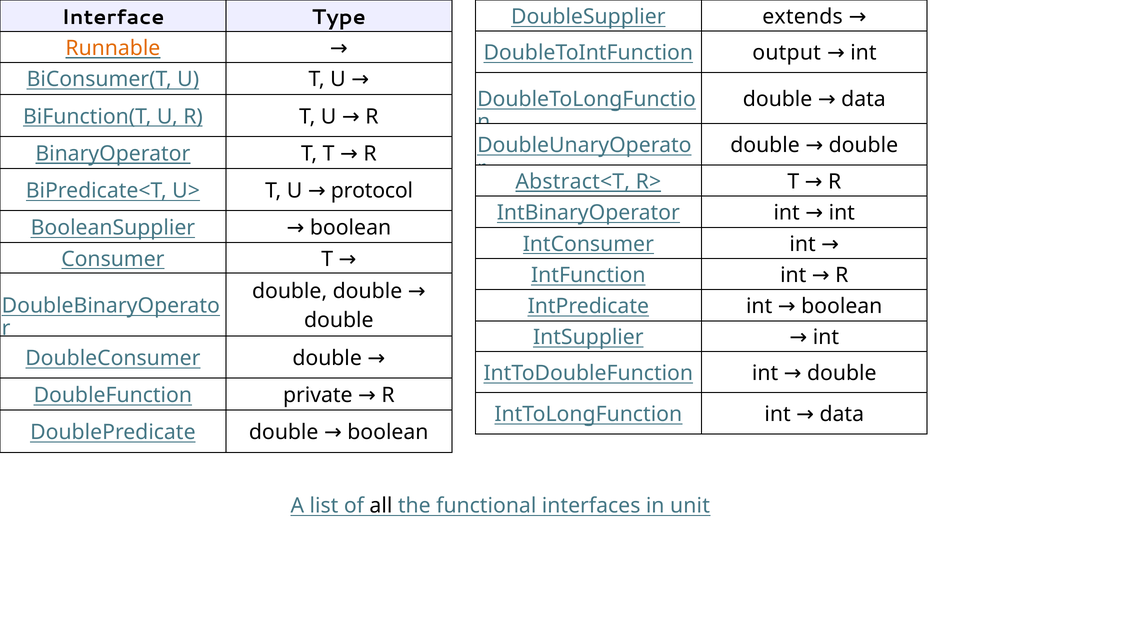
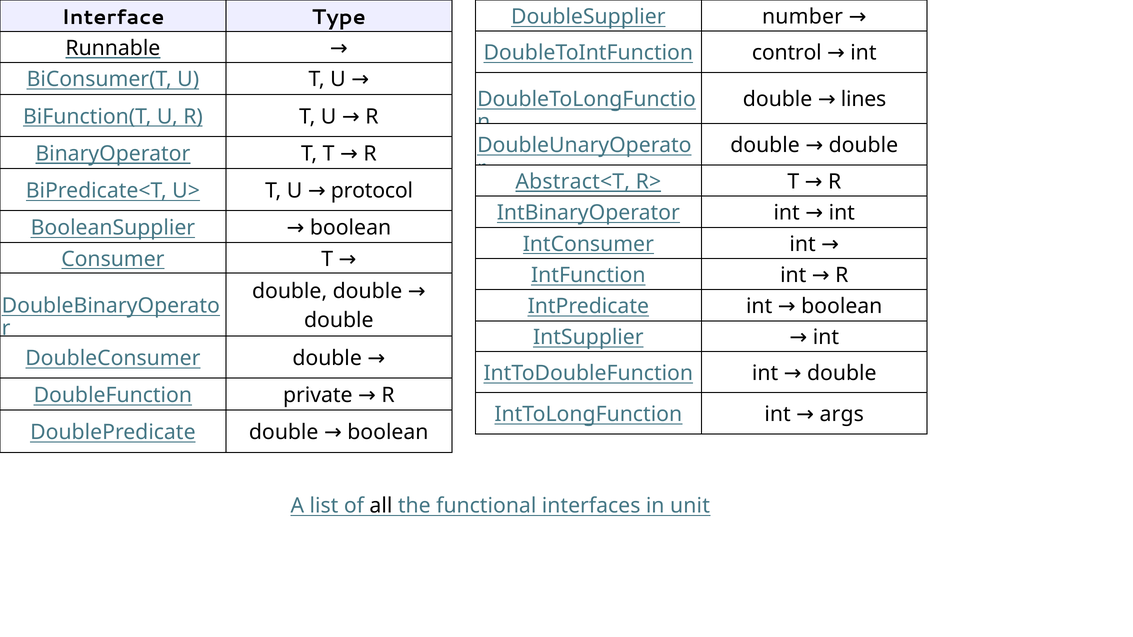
extends: extends -> number (803, 17)
Runnable colour: orange -> black (113, 48)
output: output -> control (787, 53)
double data: data -> lines (864, 99)
int data: data -> args (842, 415)
